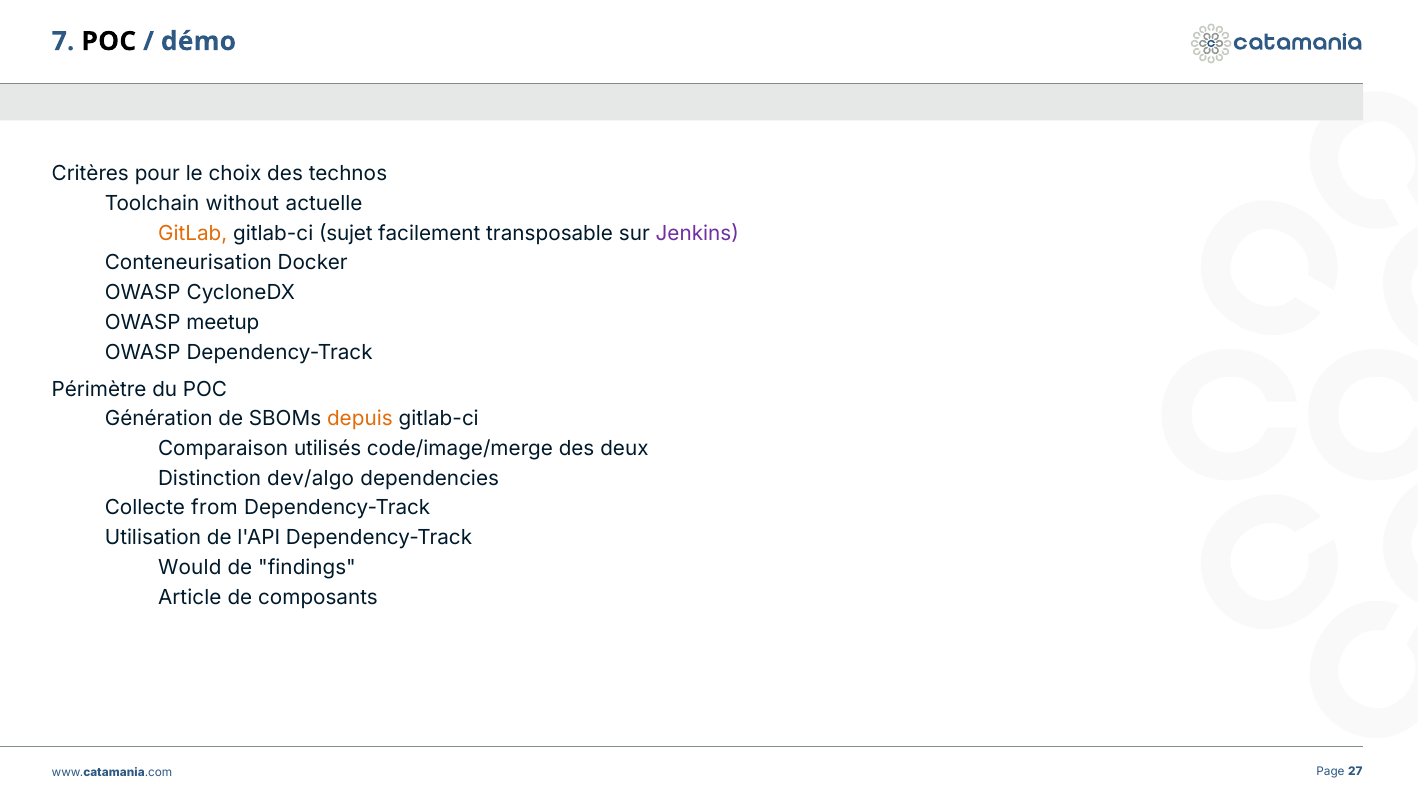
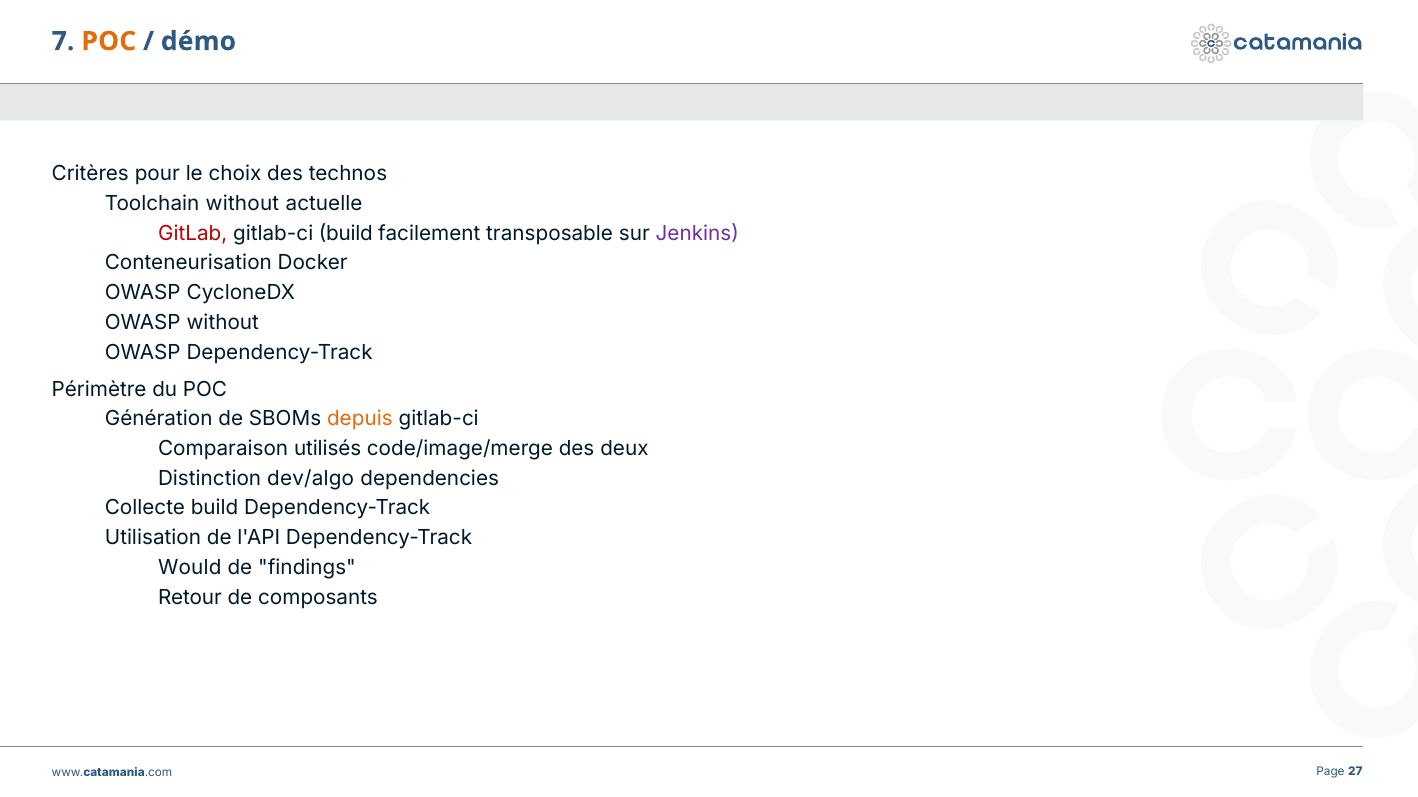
POC colour: black -> orange (109, 41)
GitLab colour: orange -> red (193, 234)
gitlab-ci sujet: sujet -> build (346, 234)
OWASP meetup: meetup -> without (223, 323)
Collecte from: from -> build (215, 509)
Article: Article -> Retour (190, 598)
